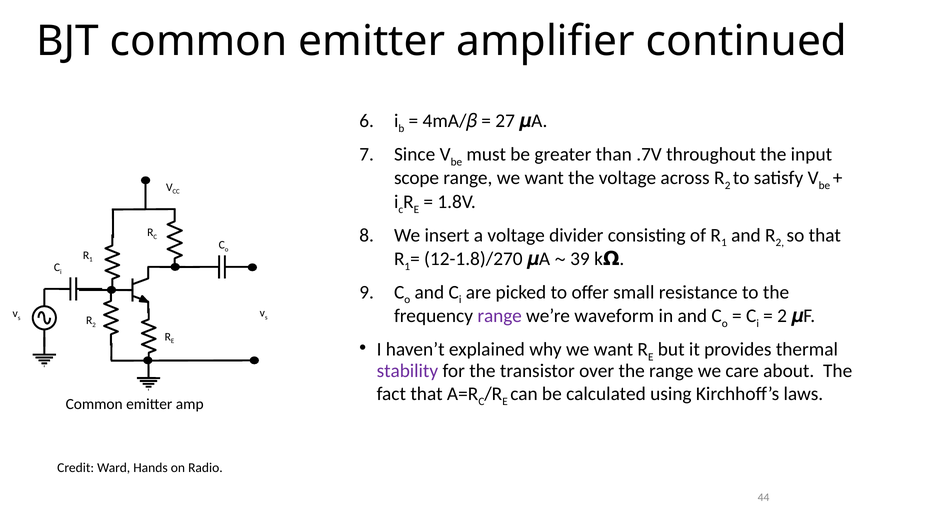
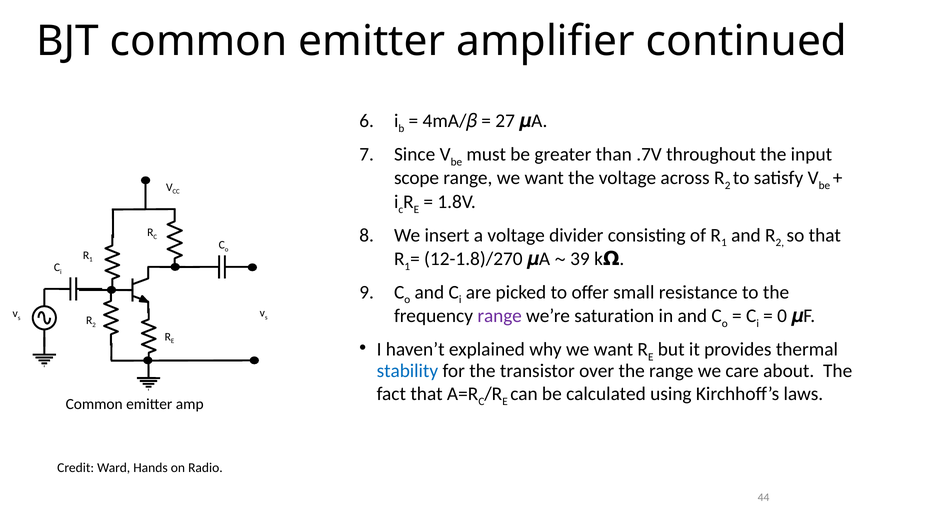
waveform: waveform -> saturation (614, 316)
2: 2 -> 0 (782, 316)
stability colour: purple -> blue (407, 371)
